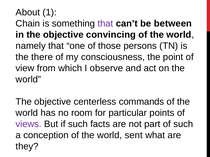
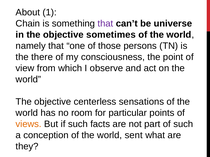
between: between -> universe (173, 24)
convincing: convincing -> sometimes (111, 35)
commands: commands -> sensations (141, 102)
views colour: purple -> orange (29, 124)
